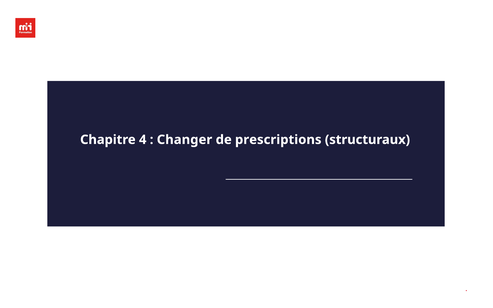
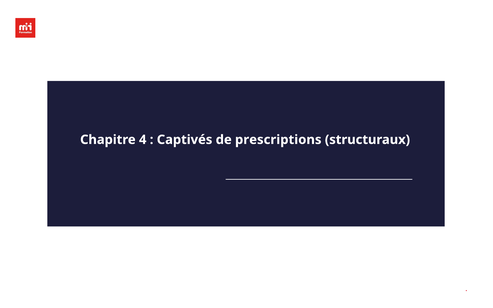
Changer: Changer -> Captivés (185, 140)
